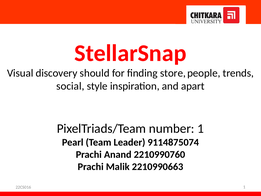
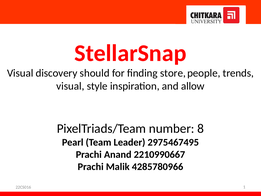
social: social -> visual (70, 86)
apart: apart -> allow (193, 86)
number 1: 1 -> 8 (201, 128)
9114875074: 9114875074 -> 2975467495 (173, 142)
2210990760: 2210990760 -> 2210990667 (159, 154)
2210990663: 2210990663 -> 4285780966 (158, 167)
